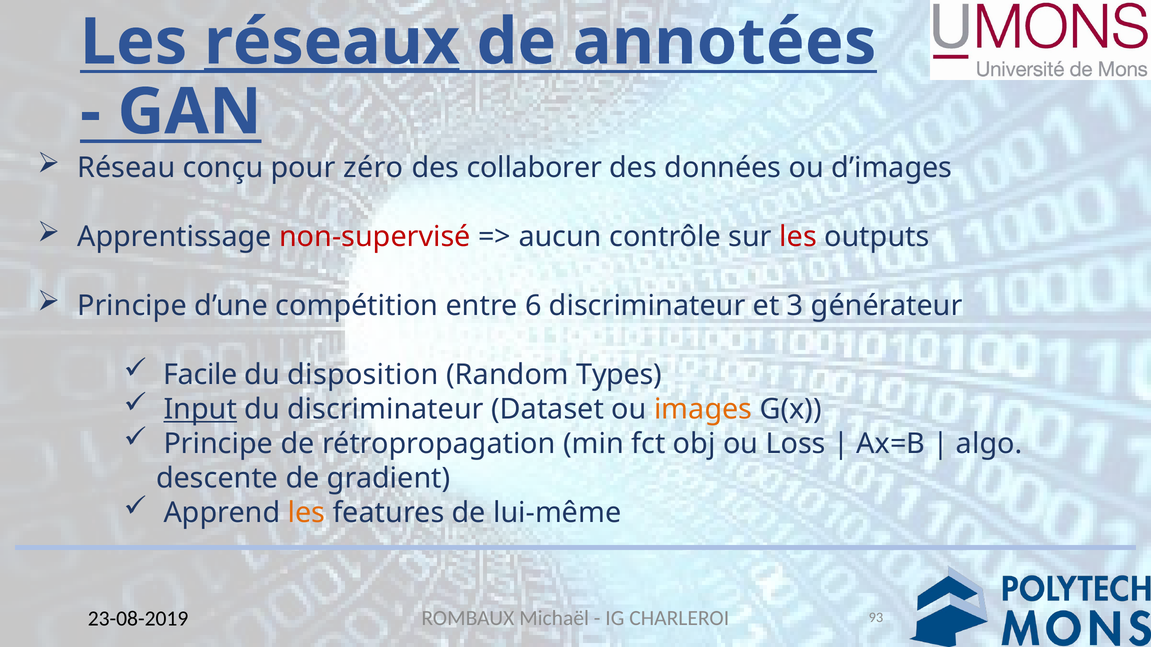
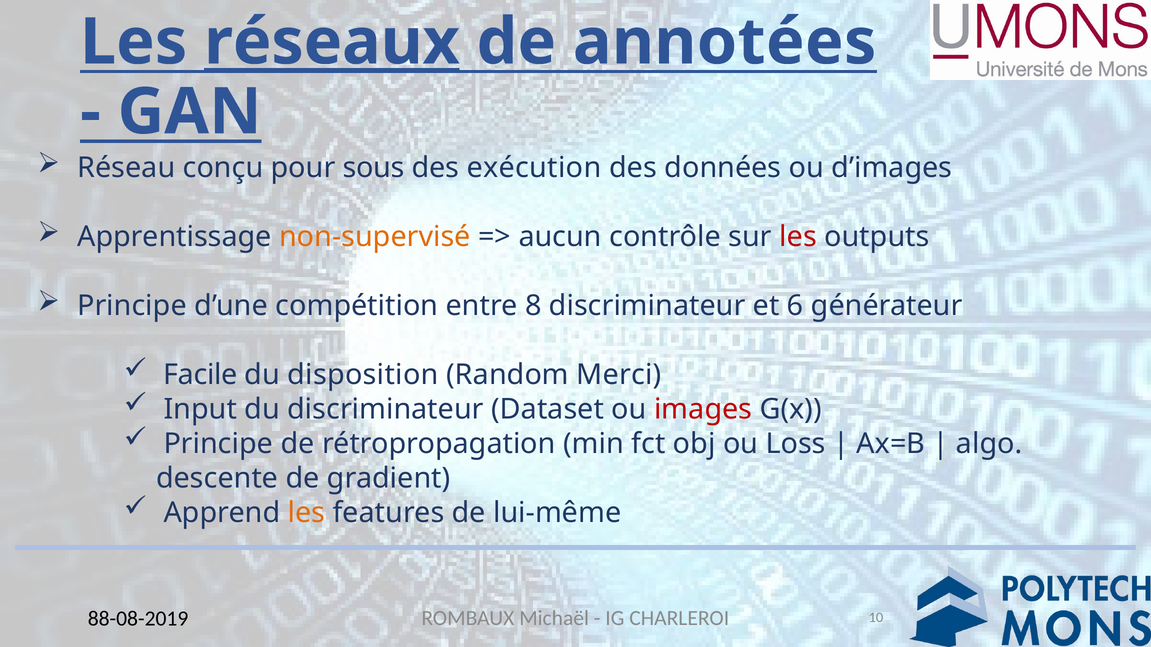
zéro: zéro -> sous (374, 168)
collaborer: collaborer -> exécution (534, 168)
non-supervisé colour: red -> orange (375, 237)
6: 6 -> 8 (533, 306)
3: 3 -> 6 (795, 306)
Types: Types -> Merci (619, 375)
Input underline: present -> none (200, 410)
images colour: orange -> red (703, 410)
93: 93 -> 10 (876, 618)
23-08-2019: 23-08-2019 -> 88-08-2019 (138, 619)
